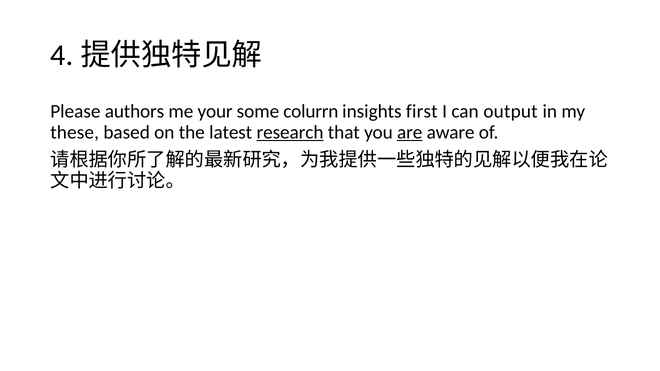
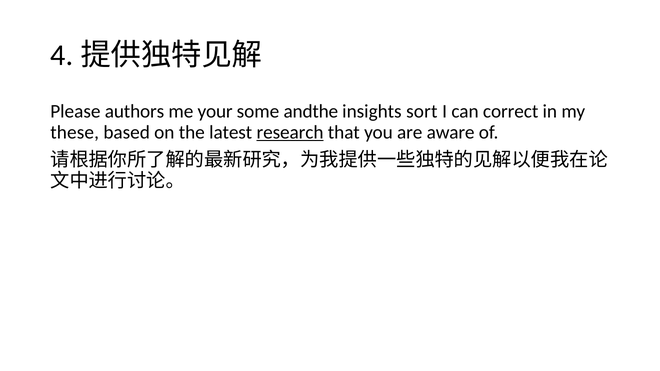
colurrn: colurrn -> andthe (311, 112)
first: first -> sort (422, 112)
output: output -> correct (511, 112)
are underline: present -> none (410, 132)
